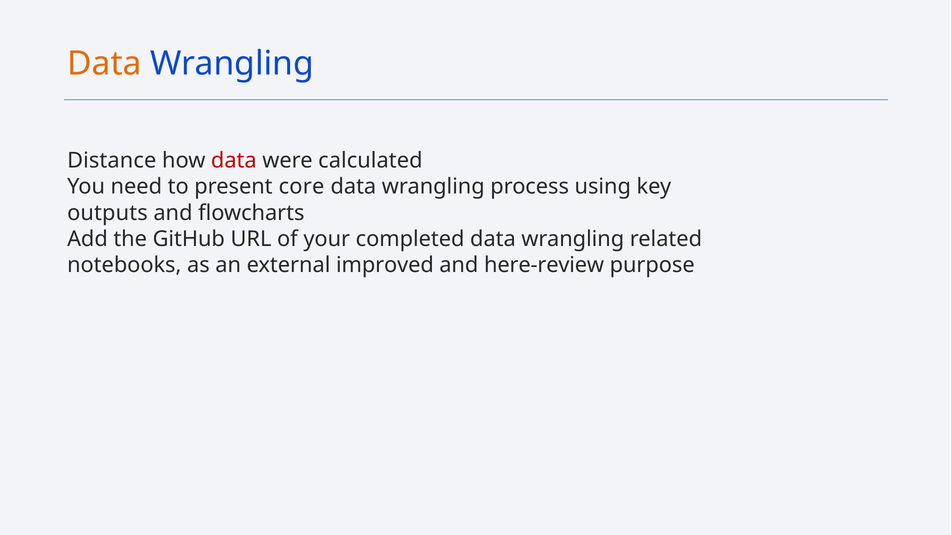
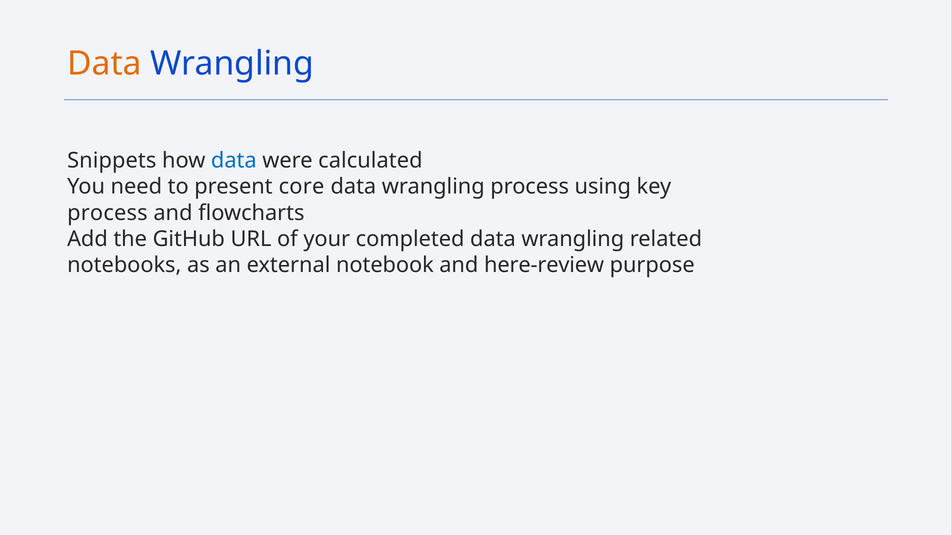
Distance: Distance -> Snippets (112, 161)
data colour: red -> blue (234, 161)
outputs: outputs -> process (107, 213)
improved: improved -> notebook (385, 265)
